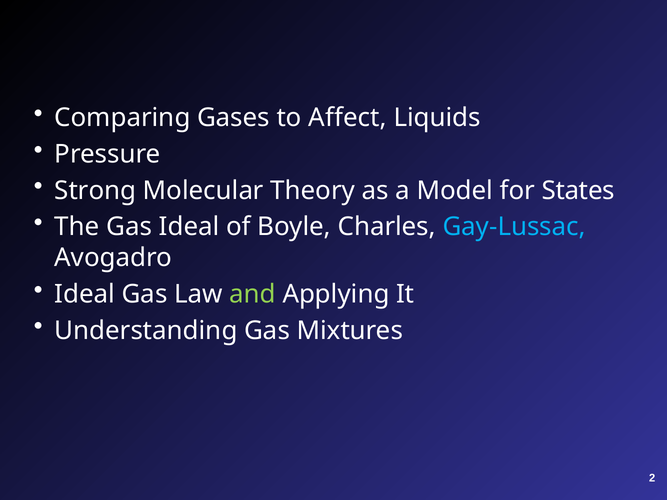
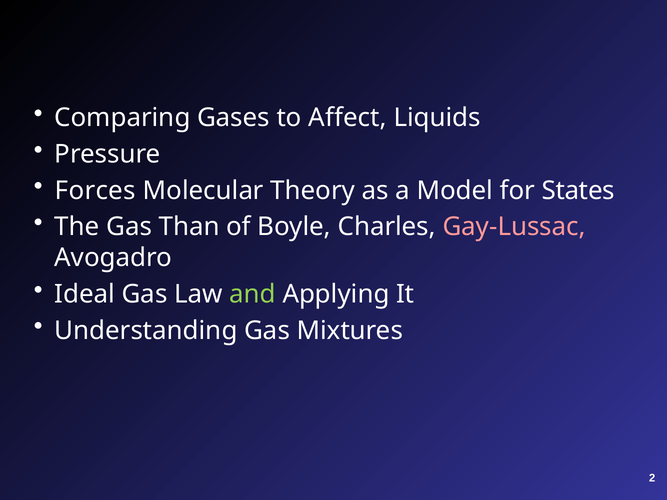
Strong: Strong -> Forces (95, 191)
Gas Ideal: Ideal -> Than (189, 227)
Gay-Lussac colour: light blue -> pink (514, 227)
